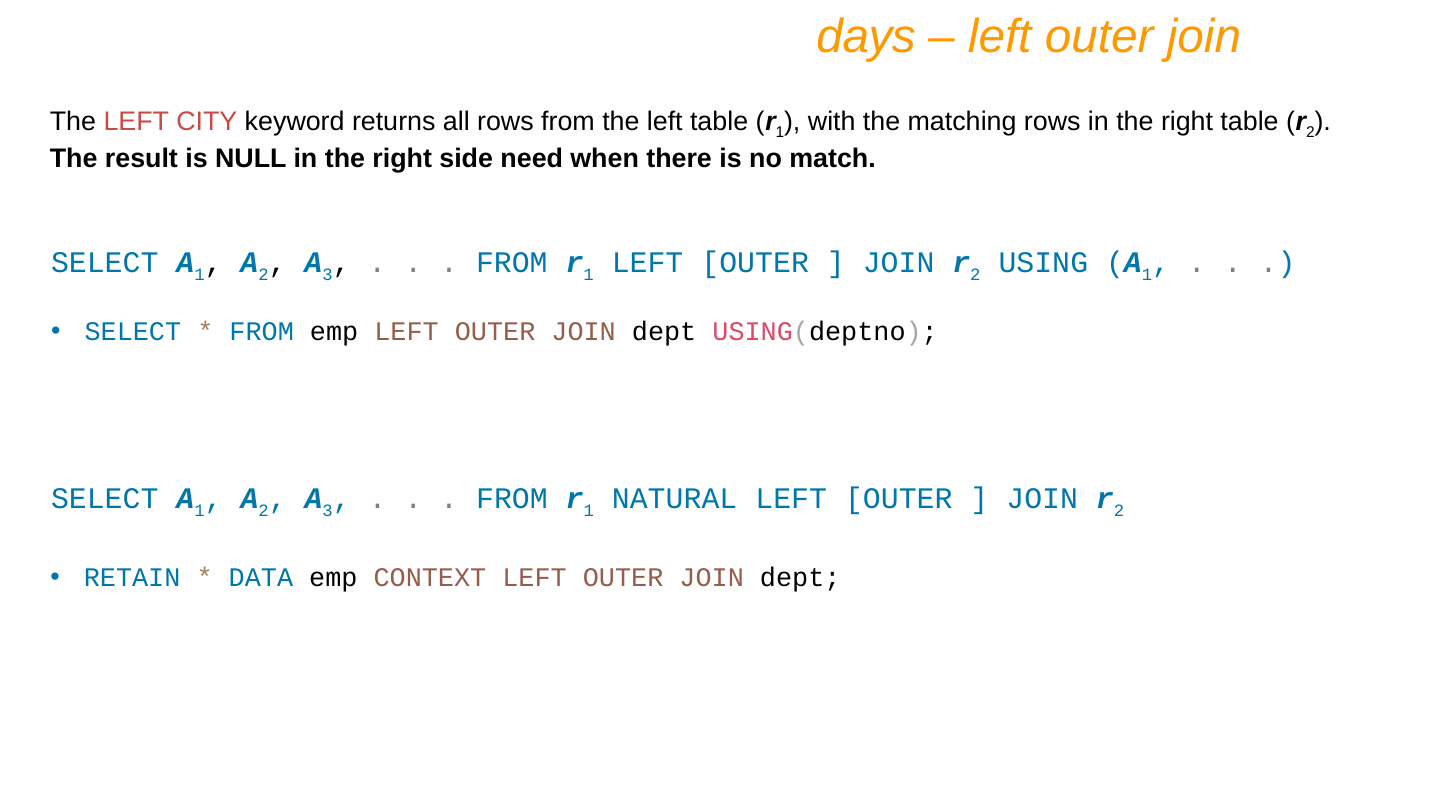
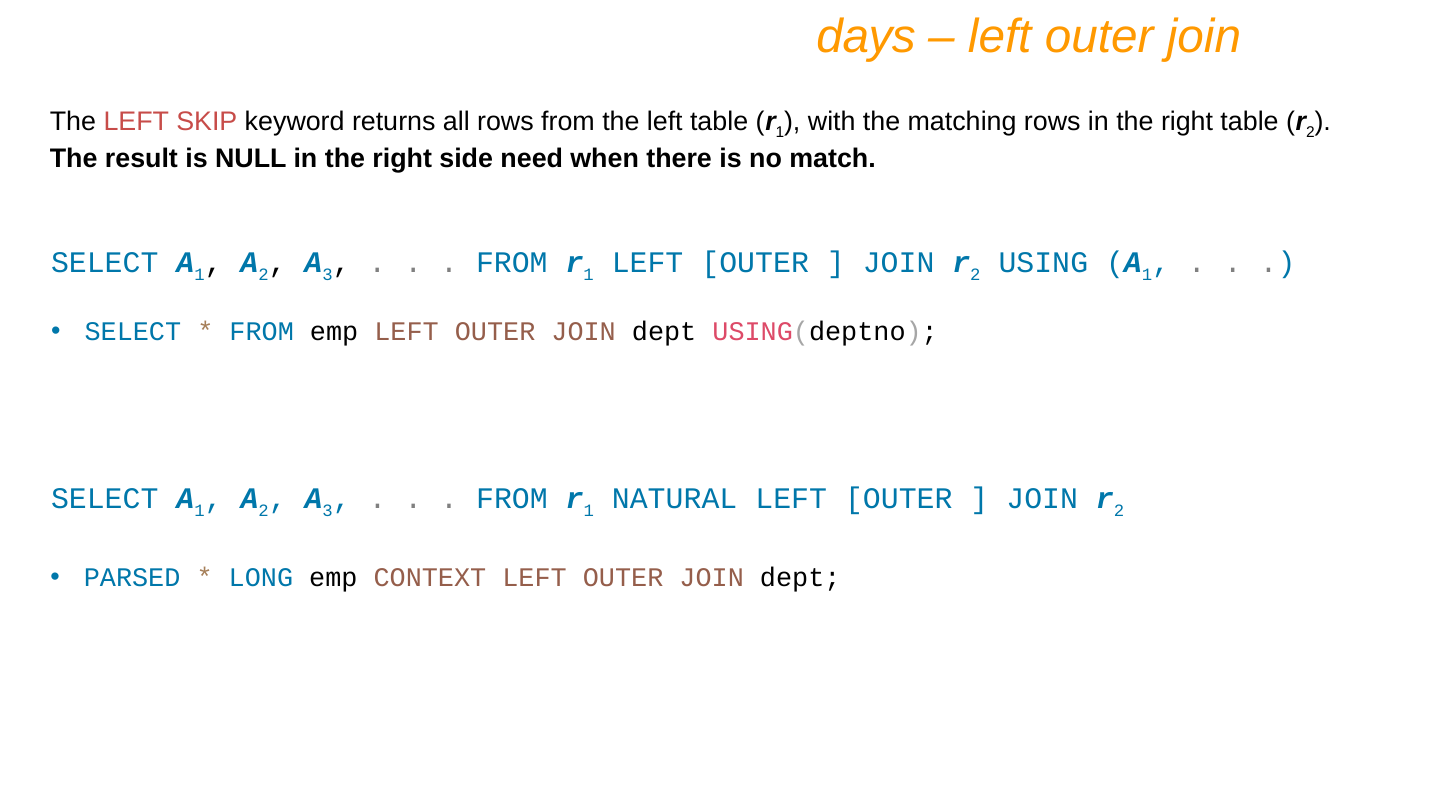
CITY: CITY -> SKIP (207, 122)
RETAIN: RETAIN -> PARSED (132, 578)
DATA: DATA -> LONG (261, 578)
